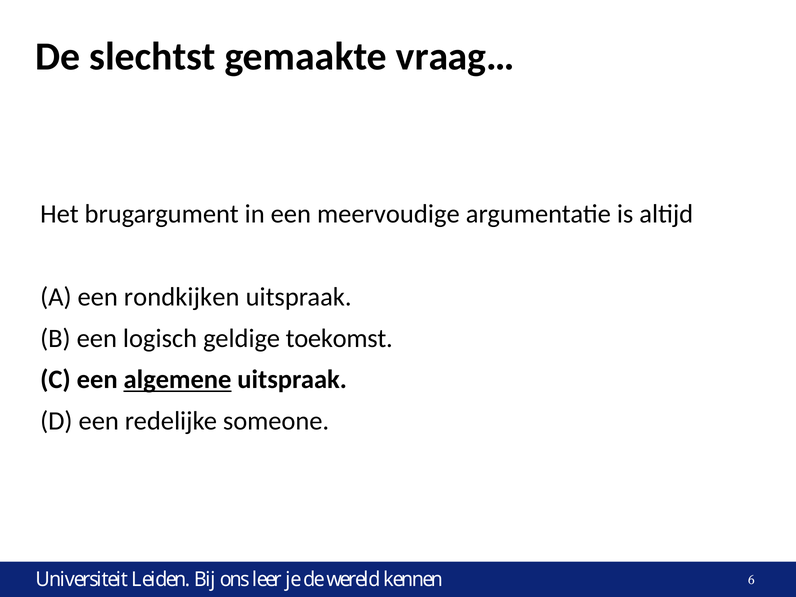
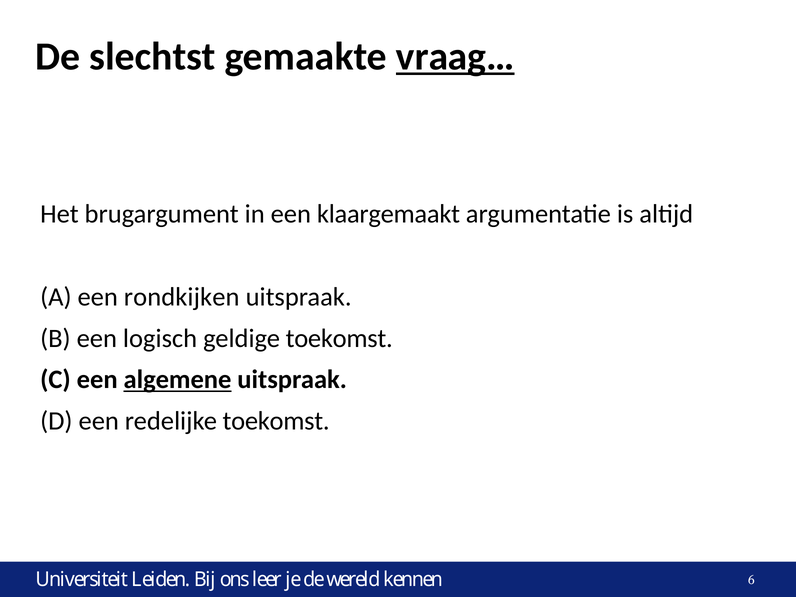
vraag… underline: none -> present (455, 57)
meervoudige: meervoudige -> klaargemaakt (389, 214)
redelijke someone: someone -> toekomst (276, 421)
